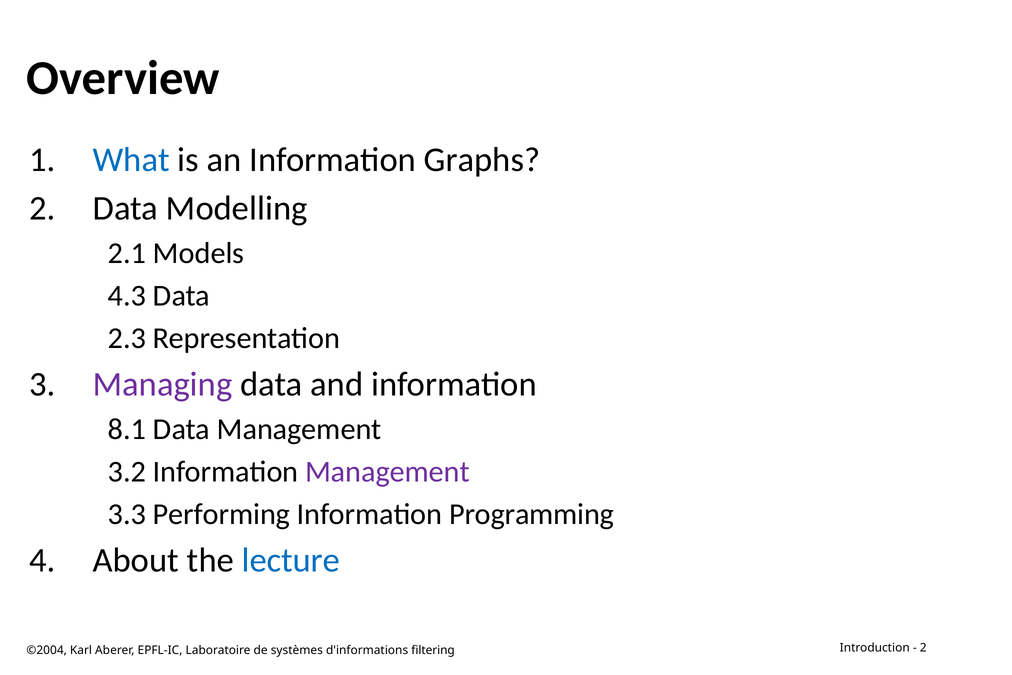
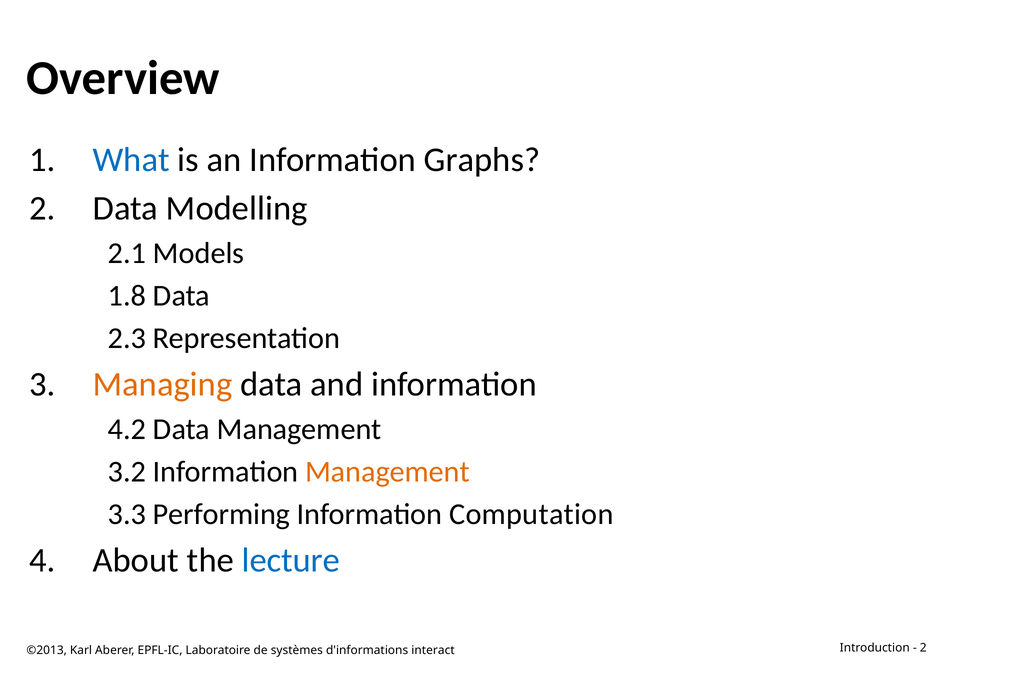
4.3: 4.3 -> 1.8 (127, 296)
Managing colour: purple -> orange (163, 384)
8.1: 8.1 -> 4.2 (127, 429)
Management colour: purple -> orange (388, 471)
Programming: Programming -> Computation (531, 514)
©2004: ©2004 -> ©2013 (47, 650)
filtering: filtering -> interact (433, 650)
